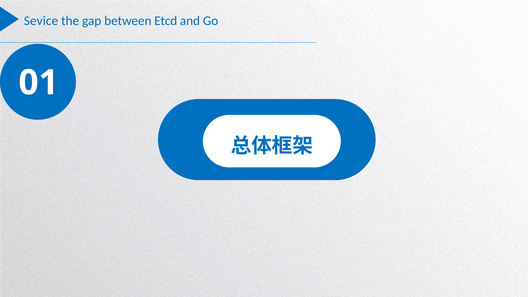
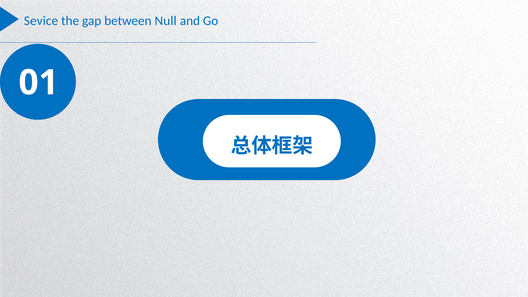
Etcd: Etcd -> Null (166, 21)
